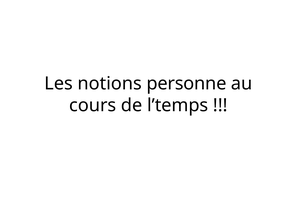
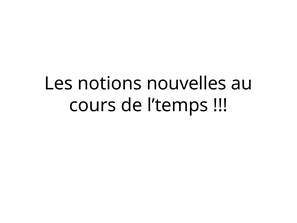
personne: personne -> nouvelles (186, 83)
